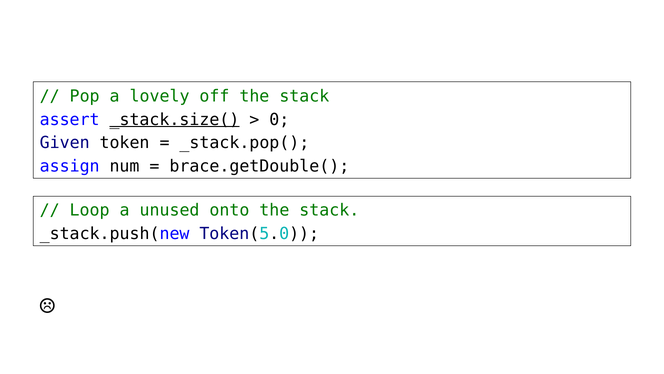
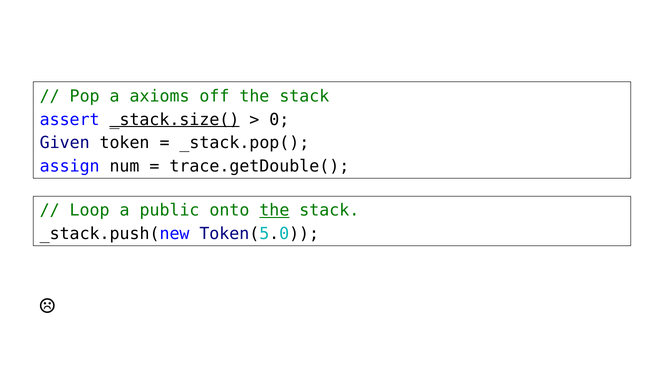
lovely: lovely -> axioms (160, 96)
brace.getDouble(: brace.getDouble( -> trace.getDouble( (259, 166)
unused: unused -> public (170, 210)
the underline: none -> present (274, 210)
